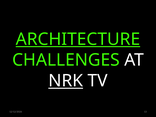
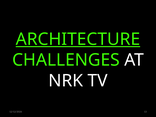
NRK underline: present -> none (66, 81)
